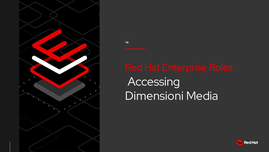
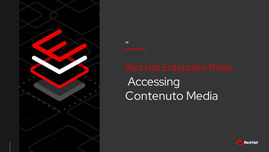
Dimensioni: Dimensioni -> Contenuto (154, 96)
